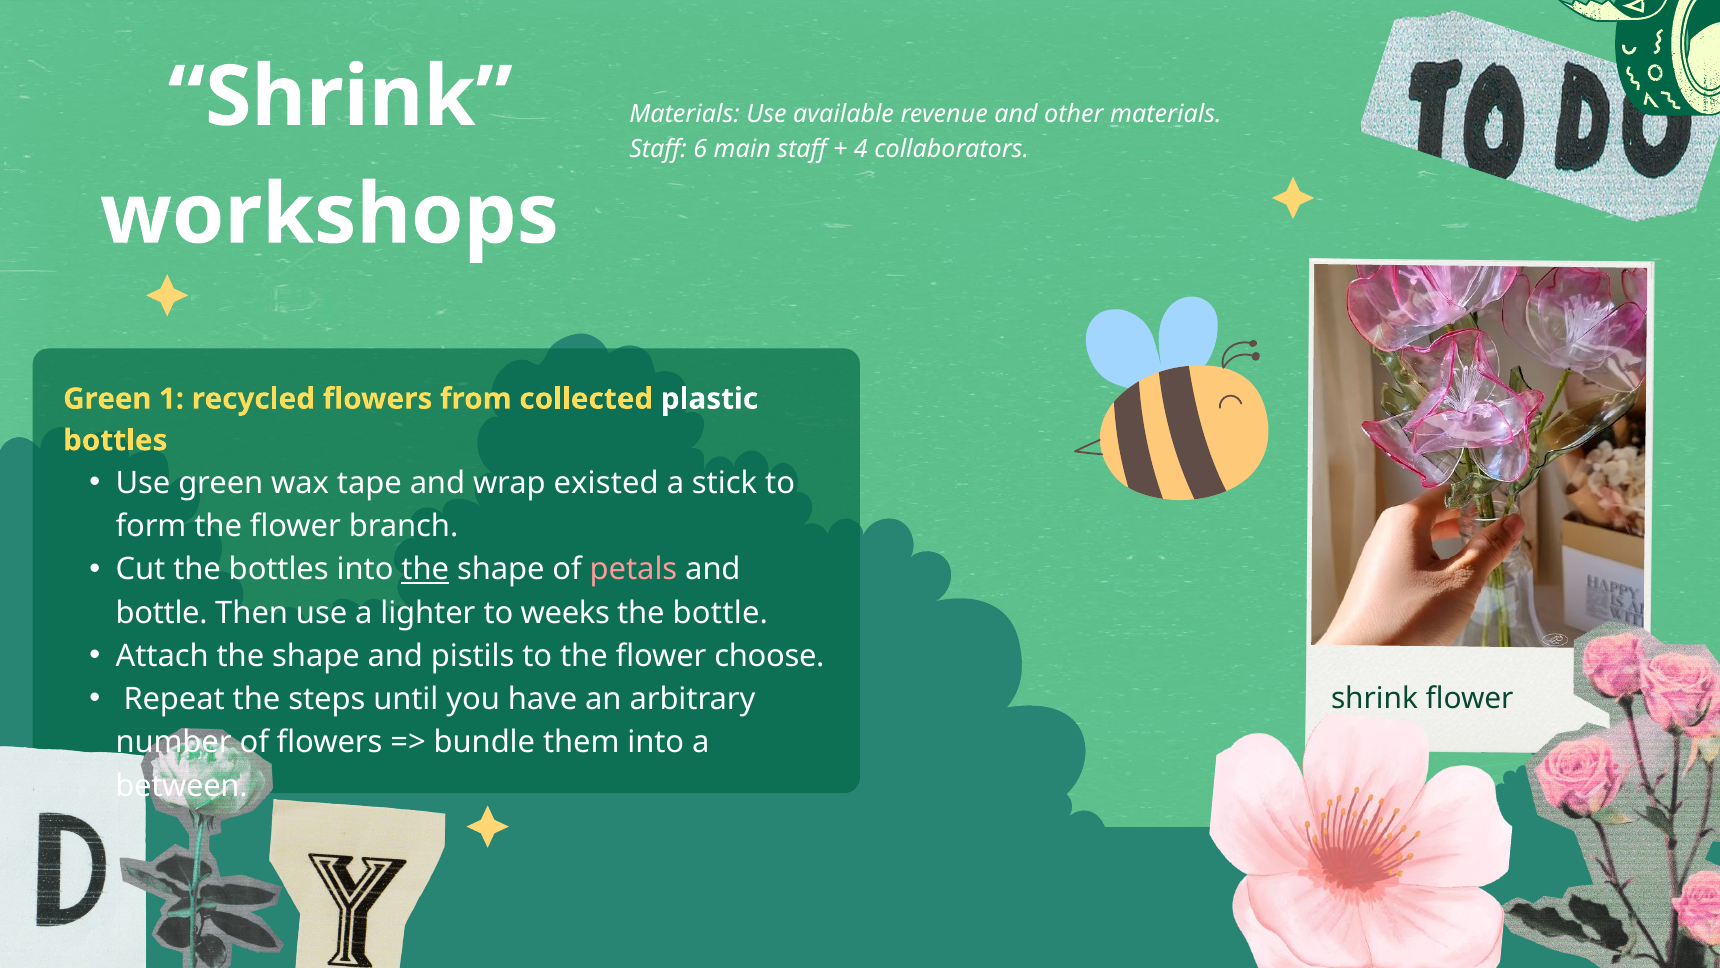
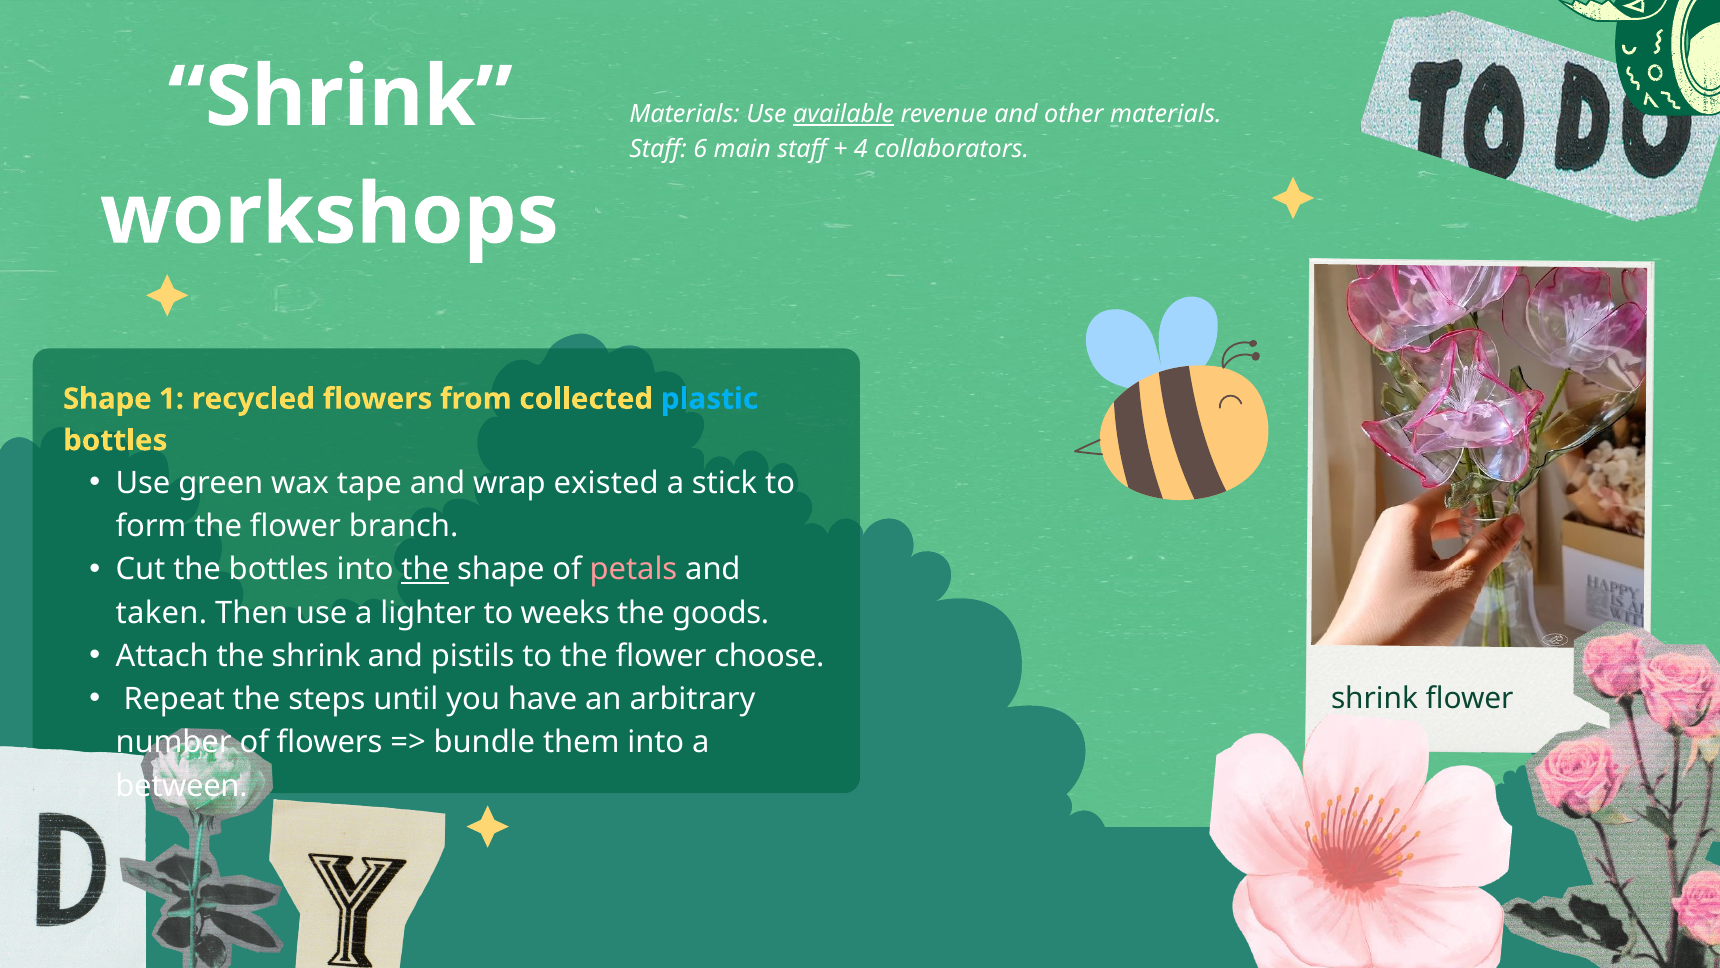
available underline: none -> present (844, 114)
Green: Green -> Shape (107, 399)
plastic colour: white -> light blue (710, 399)
bottle: bottle -> taken (161, 613)
the bottle: bottle -> goods (721, 613)
Attach the shape: shape -> shrink (316, 656)
